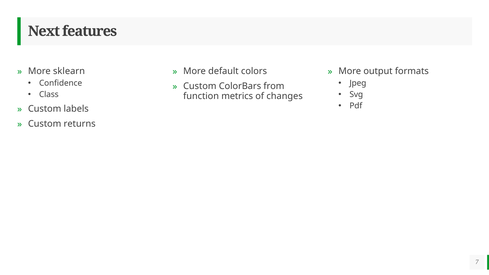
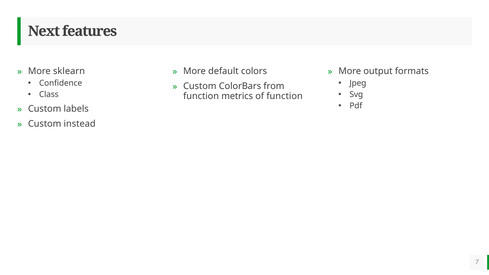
of changes: changes -> function (285, 96)
returns: returns -> instead (80, 124)
